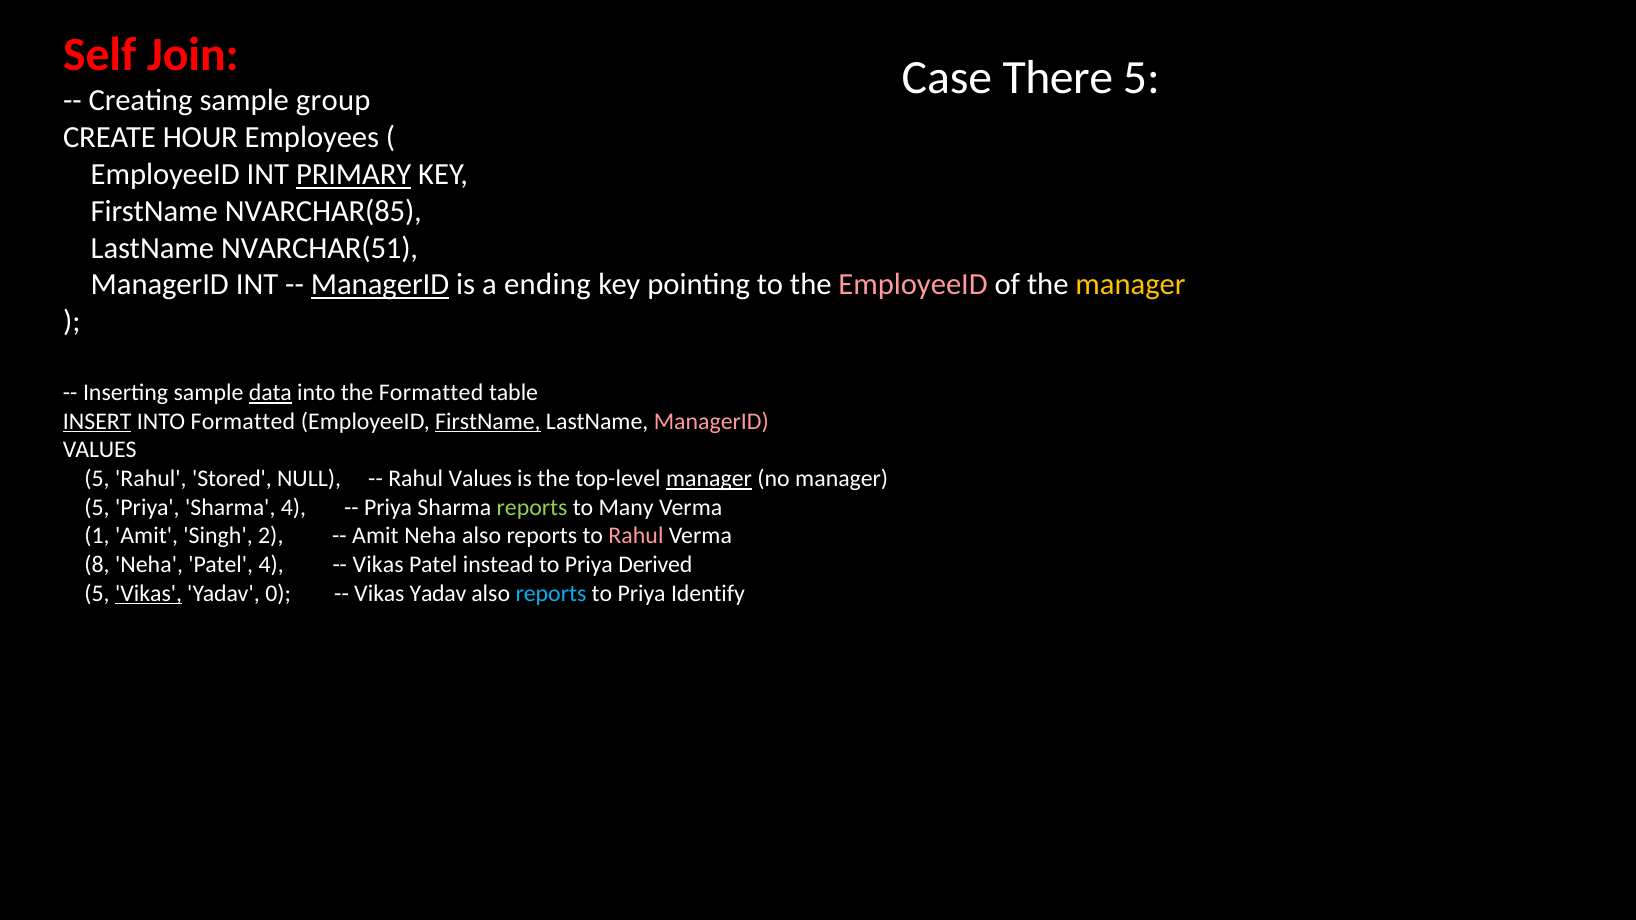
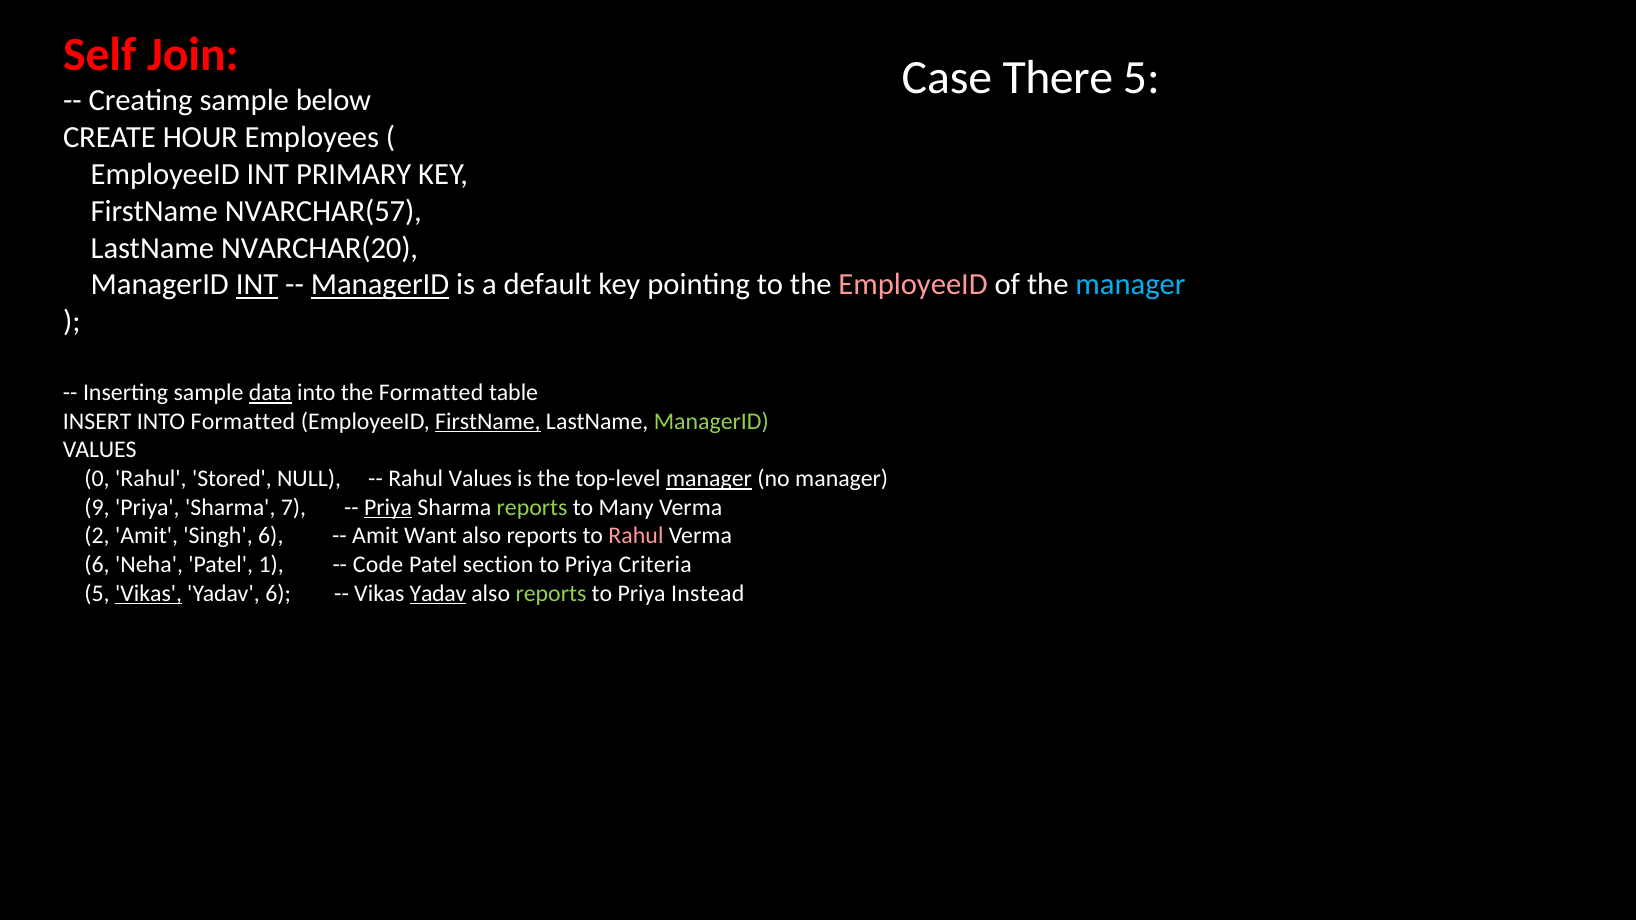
group: group -> below (334, 101)
PRIMARY underline: present -> none (354, 174)
NVARCHAR(85: NVARCHAR(85 -> NVARCHAR(57 (323, 211)
NVARCHAR(51: NVARCHAR(51 -> NVARCHAR(20 (320, 248)
INT underline: none -> present (257, 285)
ending: ending -> default (548, 285)
manager colour: yellow -> light blue (1131, 285)
INSERT underline: present -> none (97, 421)
ManagerID colour: pink -> light green (711, 421)
5: 5 -> 0 (97, 479)
5: 5 -> 9 (97, 507)
Sharma 4: 4 -> 7 (293, 507)
Priya underline: none -> present (388, 507)
1: 1 -> 2 (97, 536)
Singh 2: 2 -> 6 (271, 536)
Amit Neha: Neha -> Want (430, 536)
8: 8 -> 6 (97, 565)
Patel 4: 4 -> 1 (271, 565)
Vikas: Vikas -> Code (378, 565)
instead: instead -> section (498, 565)
Derived: Derived -> Criteria (655, 565)
Yadav 0: 0 -> 6 (278, 593)
Yadav underline: none -> present (438, 593)
reports colour: light blue -> light green (551, 593)
Identify: Identify -> Instead (708, 593)
